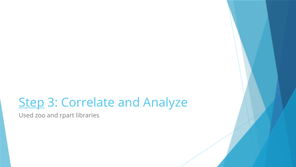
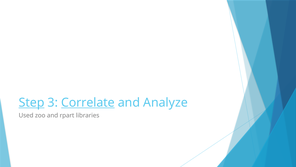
Correlate underline: none -> present (88, 102)
